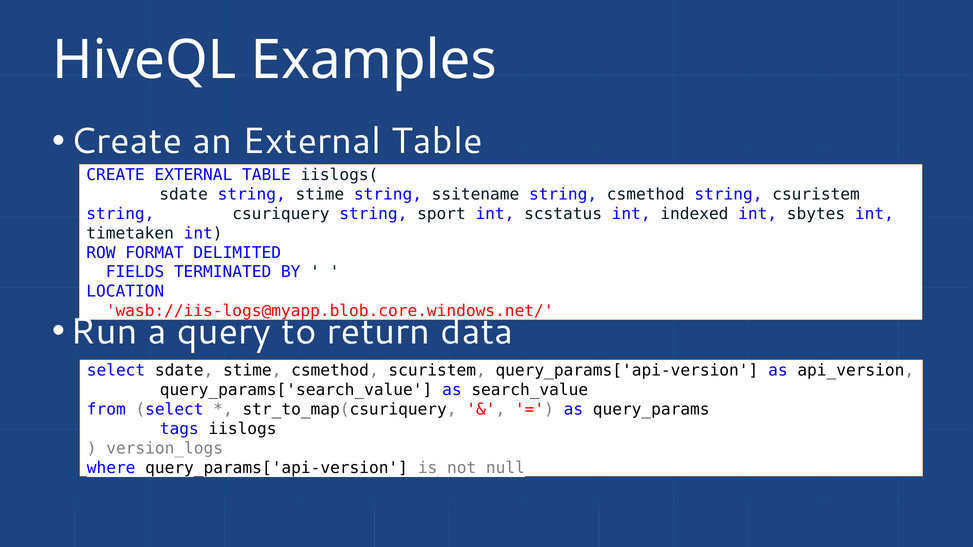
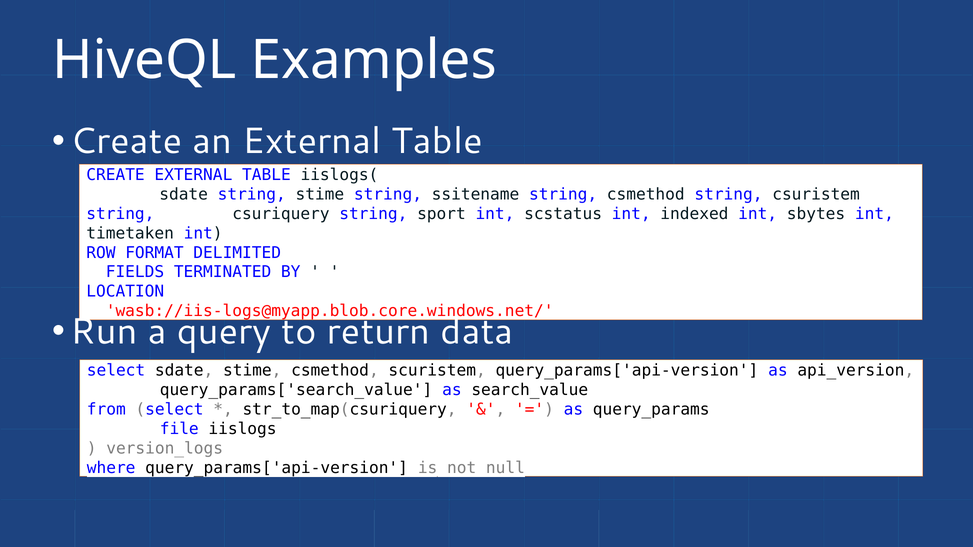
tags: tags -> file (179, 429)
